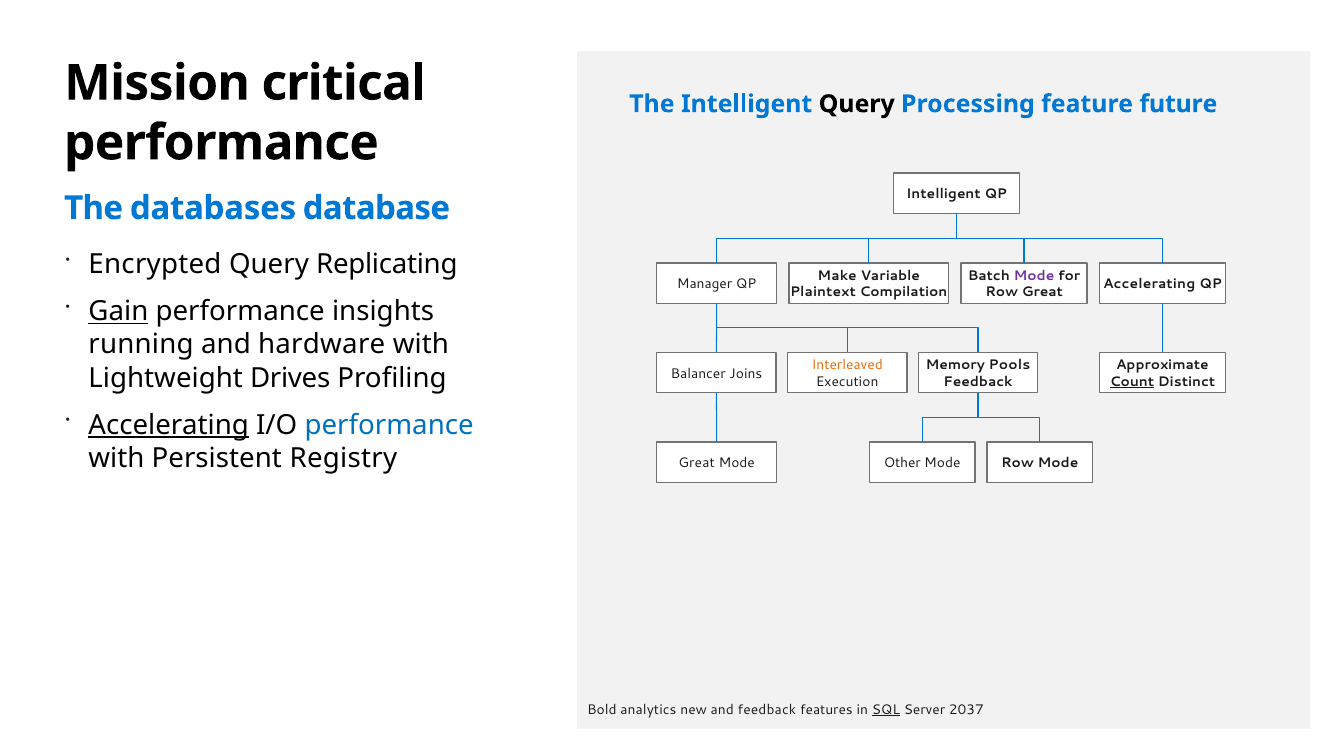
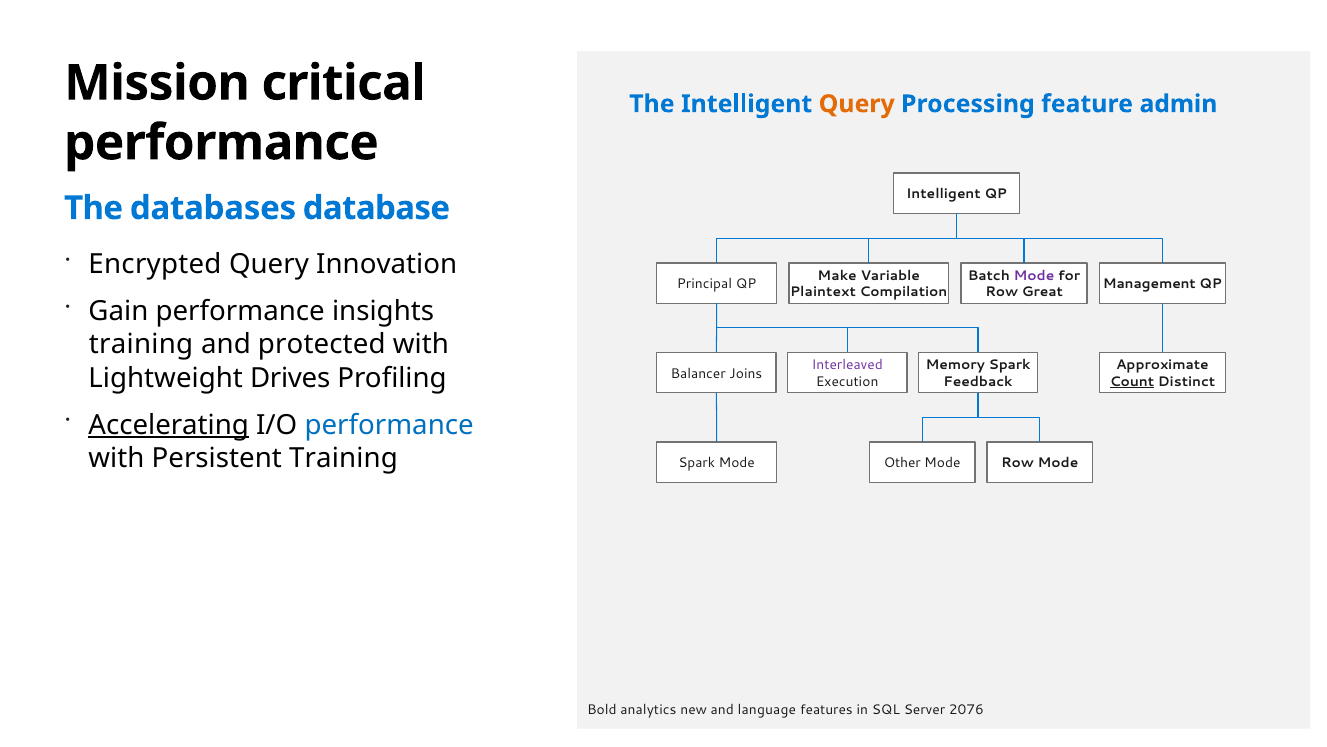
Query colour: black -> orange (857, 104)
future: future -> admin (1178, 104)
Replicating: Replicating -> Innovation (387, 264)
Manager: Manager -> Principal (705, 284)
Accelerating: Accelerating -> Management (1149, 284)
Gain underline: present -> none (118, 311)
running: running -> training (141, 344)
hardware: hardware -> protected (322, 344)
Interleaved colour: orange -> purple (847, 365)
Memory Pools: Pools -> Spark (1010, 365)
Persistent Registry: Registry -> Training (343, 458)
Great: Great -> Spark (697, 463)
and feedback: feedback -> language (767, 709)
SQL underline: present -> none (886, 709)
2037: 2037 -> 2076 (966, 709)
